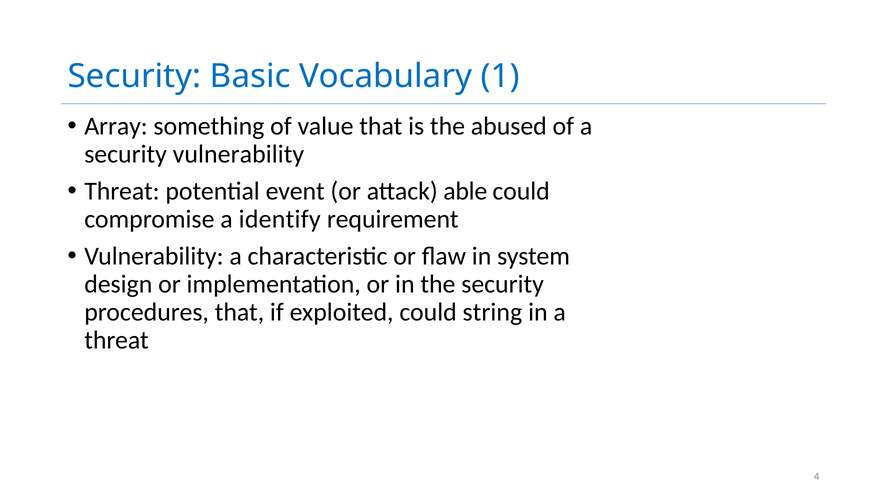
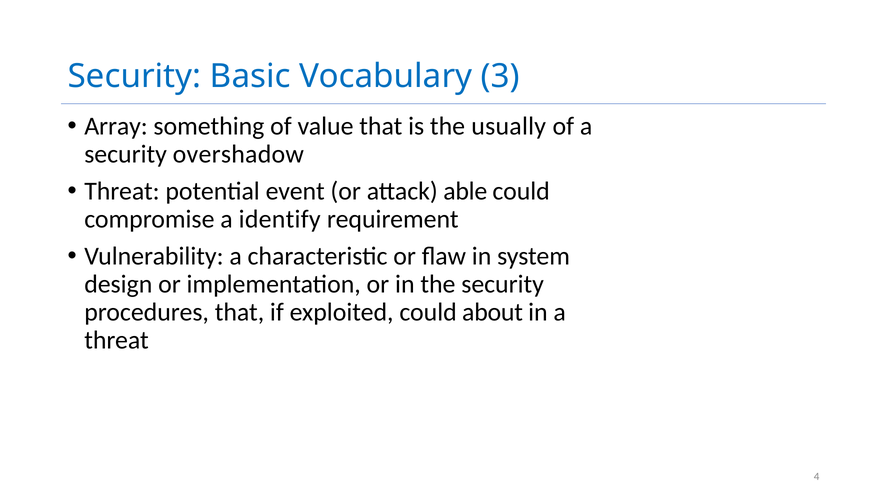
1: 1 -> 3 (500, 76)
abused: abused -> usually (509, 126)
security vulnerability: vulnerability -> overshadow (238, 154)
string: string -> about (493, 312)
